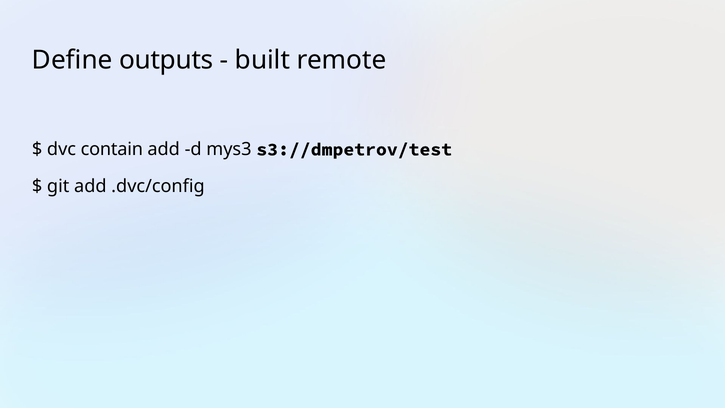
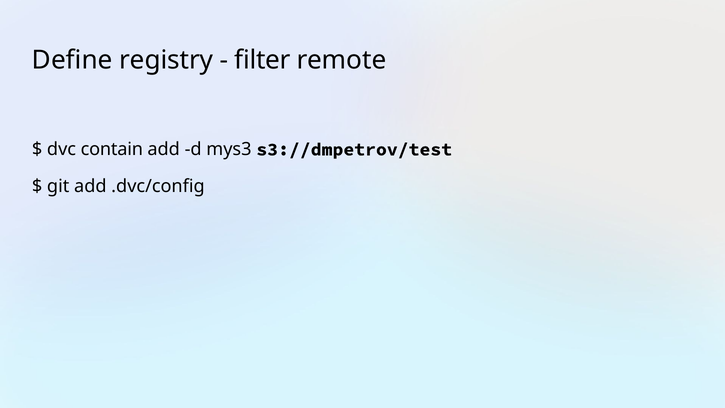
outputs: outputs -> registry (166, 60)
built: built -> filter (263, 60)
